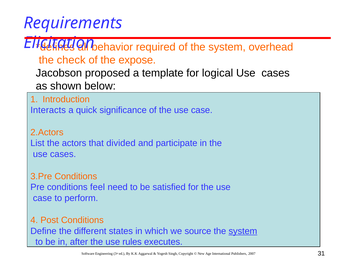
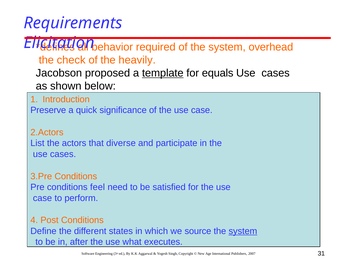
expose: expose -> heavily (137, 60)
template underline: none -> present (163, 73)
logical: logical -> equals (218, 73)
Interacts: Interacts -> Preserve (48, 110)
divided: divided -> diverse (121, 143)
rules: rules -> what (132, 242)
